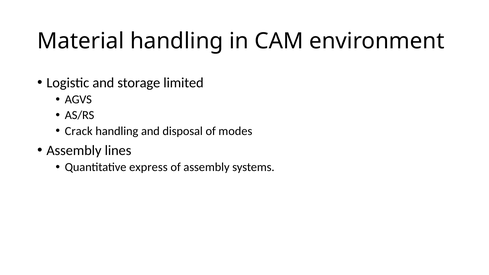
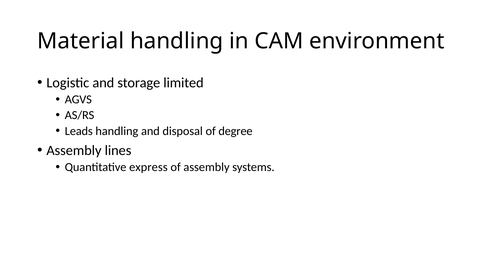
Crack: Crack -> Leads (79, 131)
modes: modes -> degree (236, 131)
